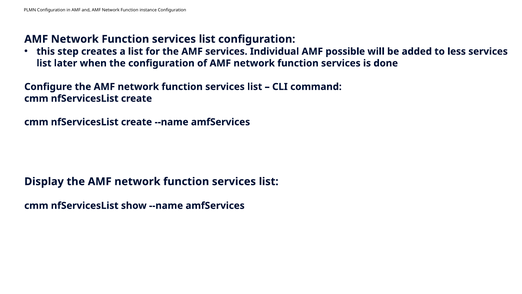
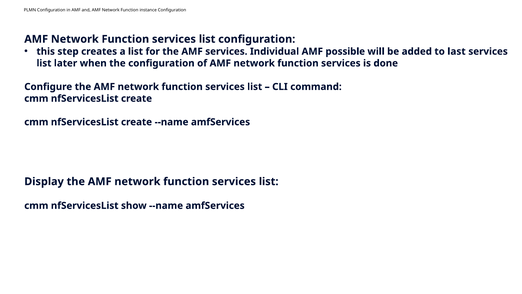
less: less -> last (457, 51)
